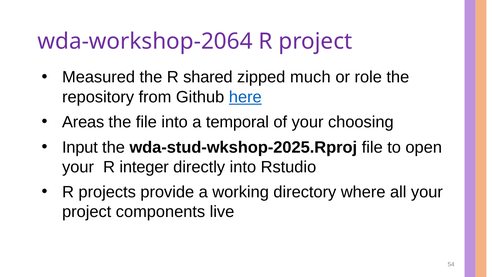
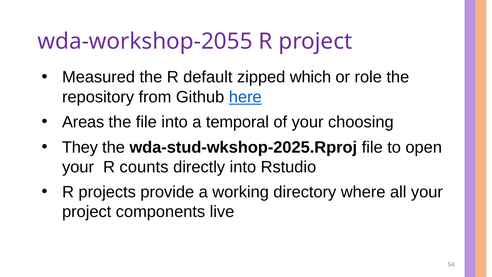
wda-workshop-2064: wda-workshop-2064 -> wda-workshop-2055 (145, 41)
shared: shared -> default (208, 77)
much: much -> which (310, 77)
Input: Input -> They (80, 147)
integer: integer -> counts (144, 167)
